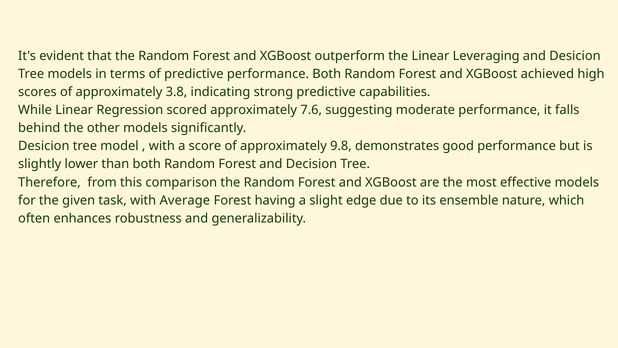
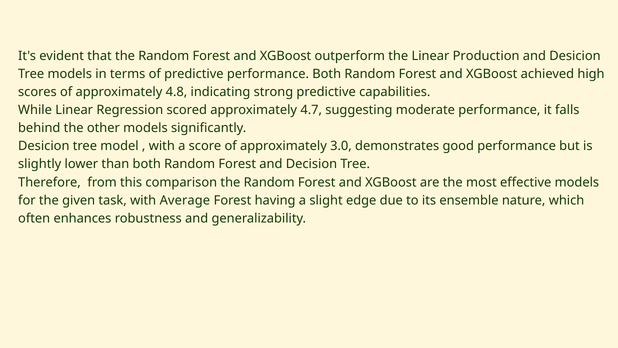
Leveraging: Leveraging -> Production (486, 56)
3.8: 3.8 -> 4.8 (176, 92)
7.6: 7.6 -> 4.7 (311, 110)
9.8: 9.8 -> 3.0 (341, 146)
